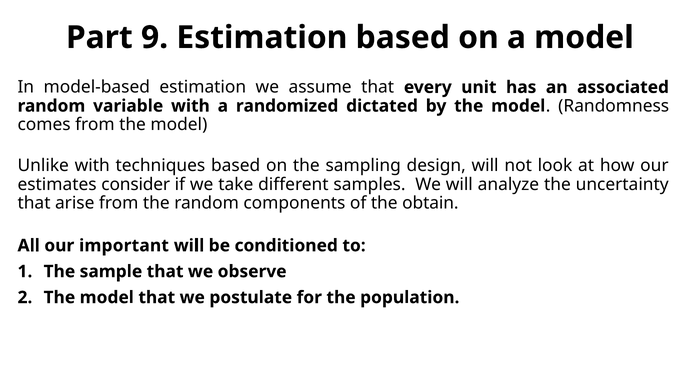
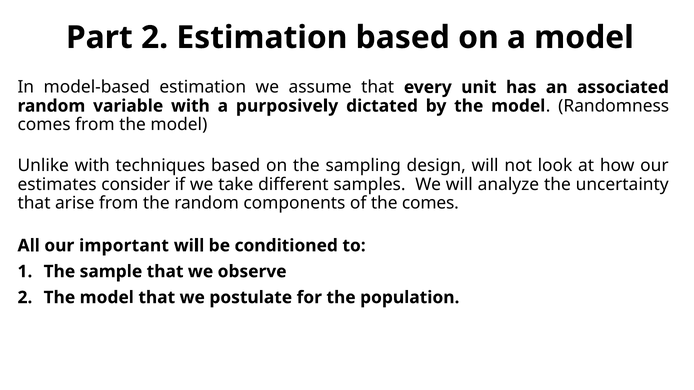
Part 9: 9 -> 2 (155, 38)
randomized: randomized -> purposively (287, 106)
the obtain: obtain -> comes (430, 203)
